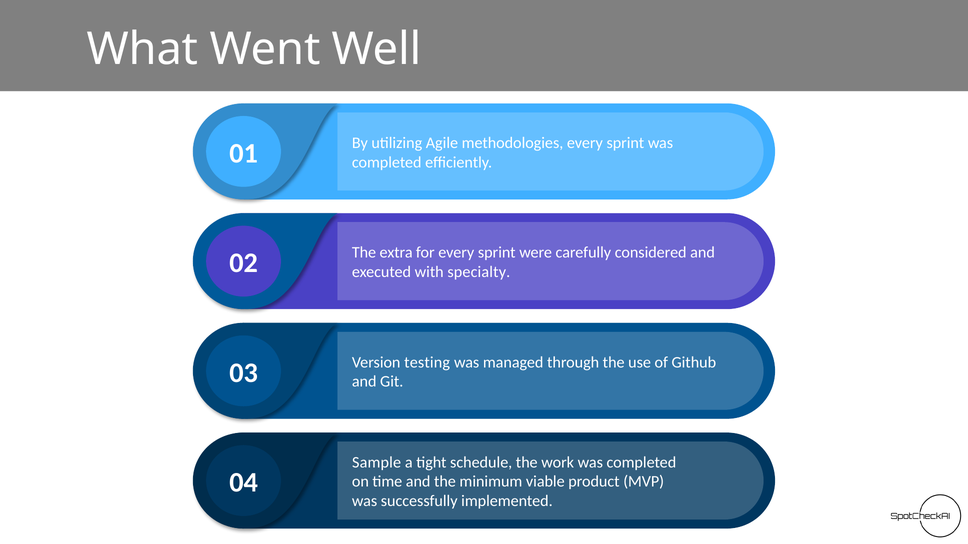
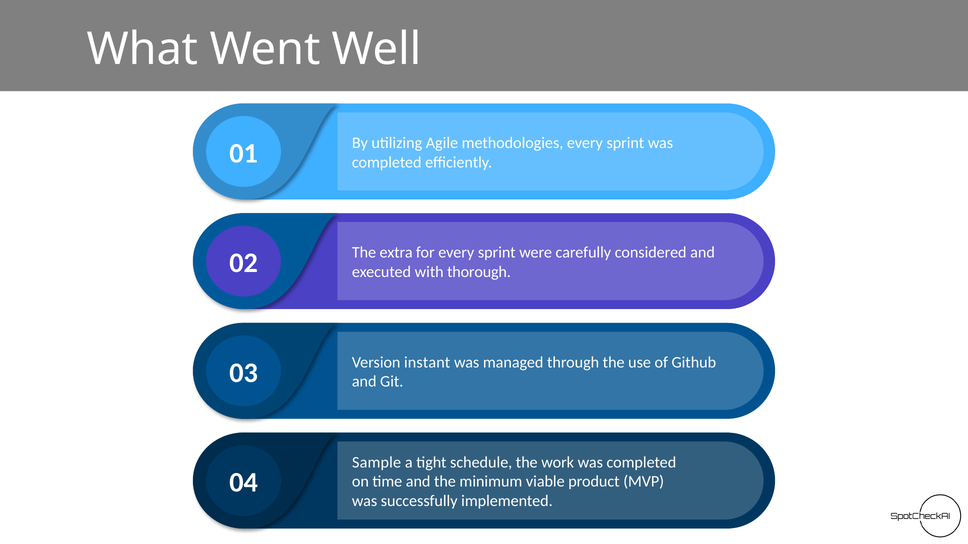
specialty: specialty -> thorough (479, 272)
testing: testing -> instant (427, 363)
